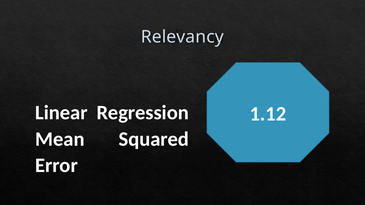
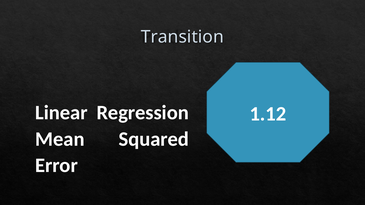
Relevancy: Relevancy -> Transition (182, 37)
